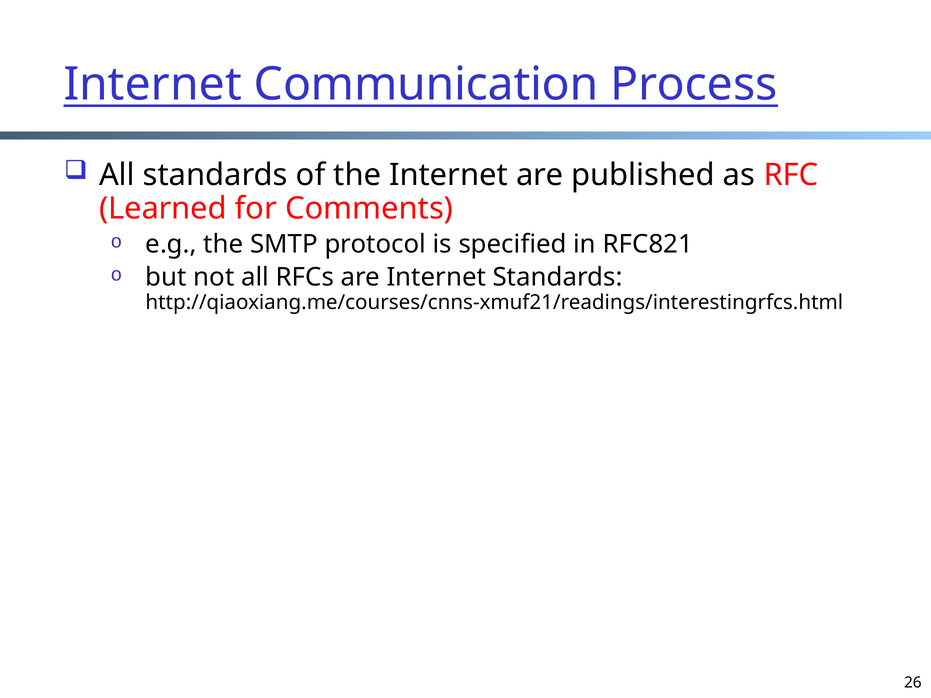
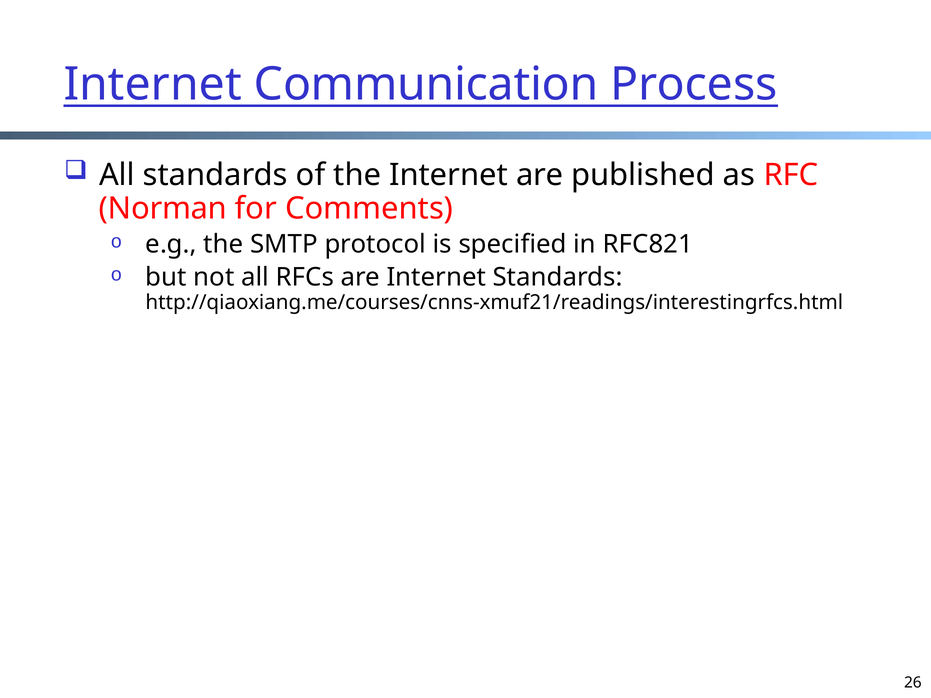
Learned: Learned -> Norman (163, 208)
